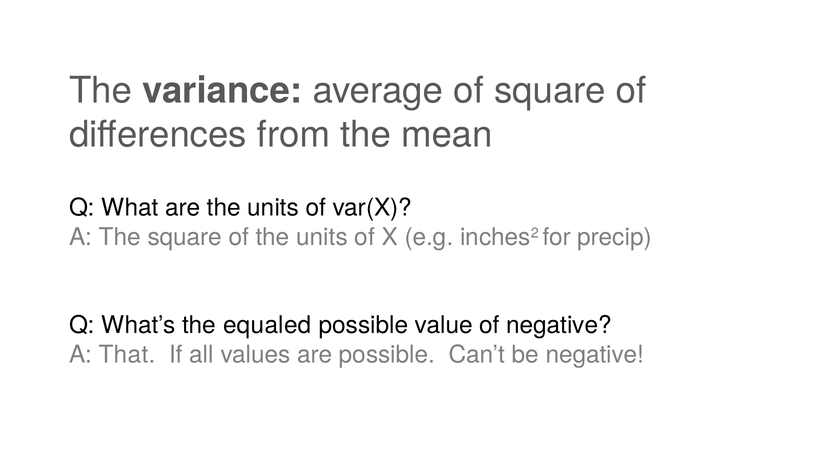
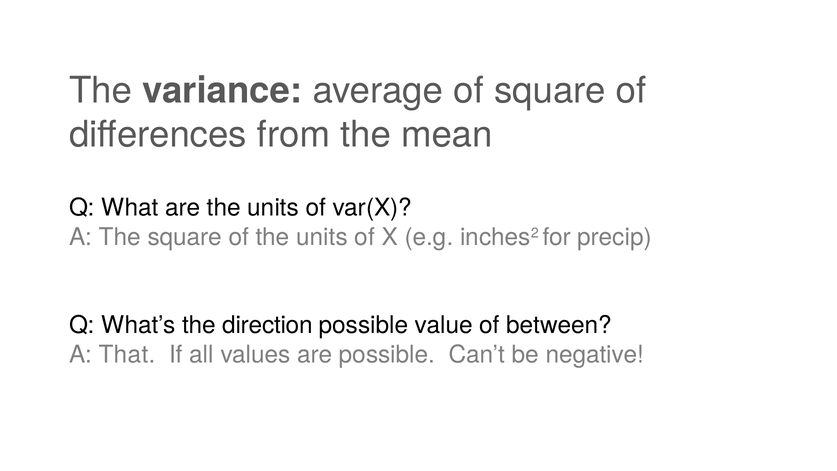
equaled: equaled -> direction (267, 325)
of negative: negative -> between (559, 325)
